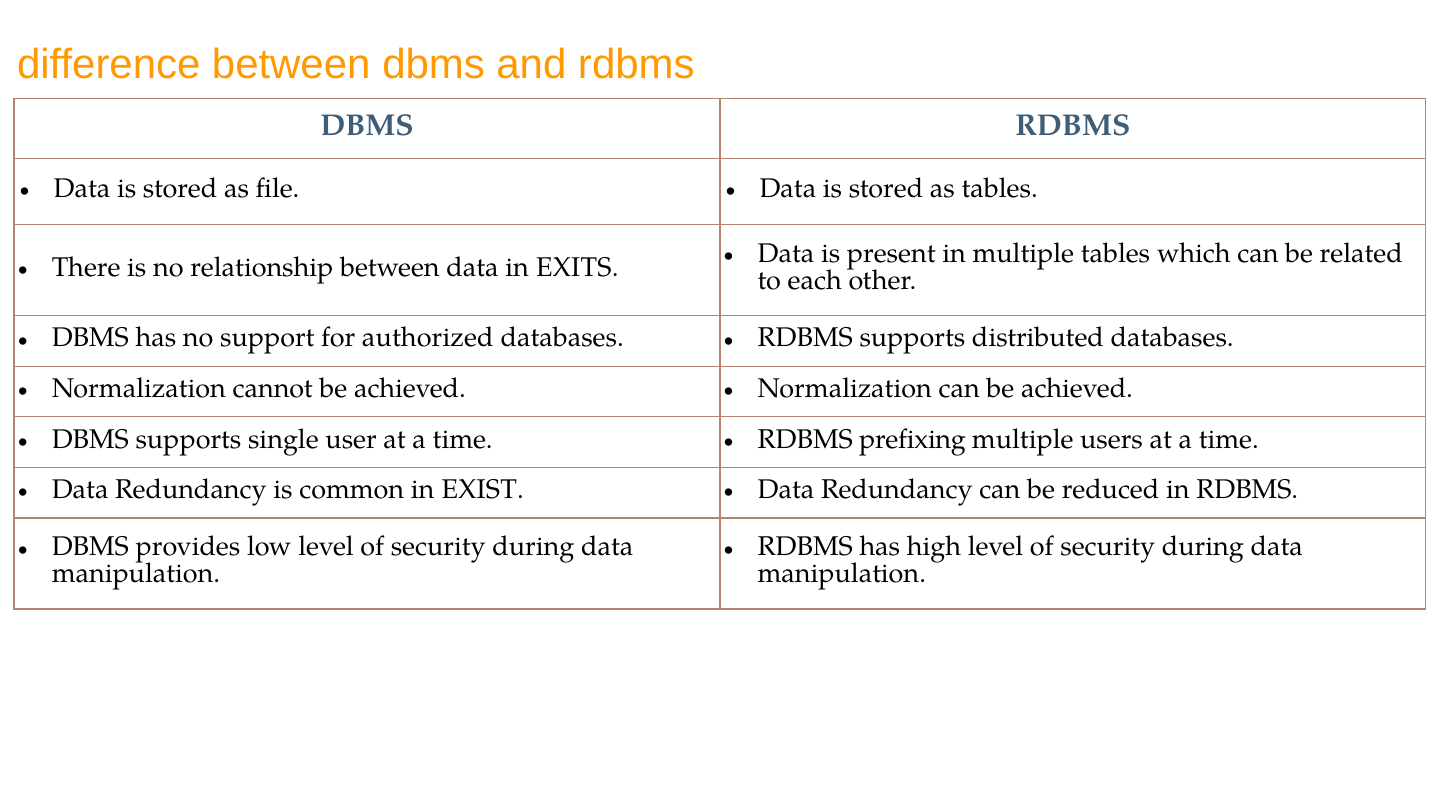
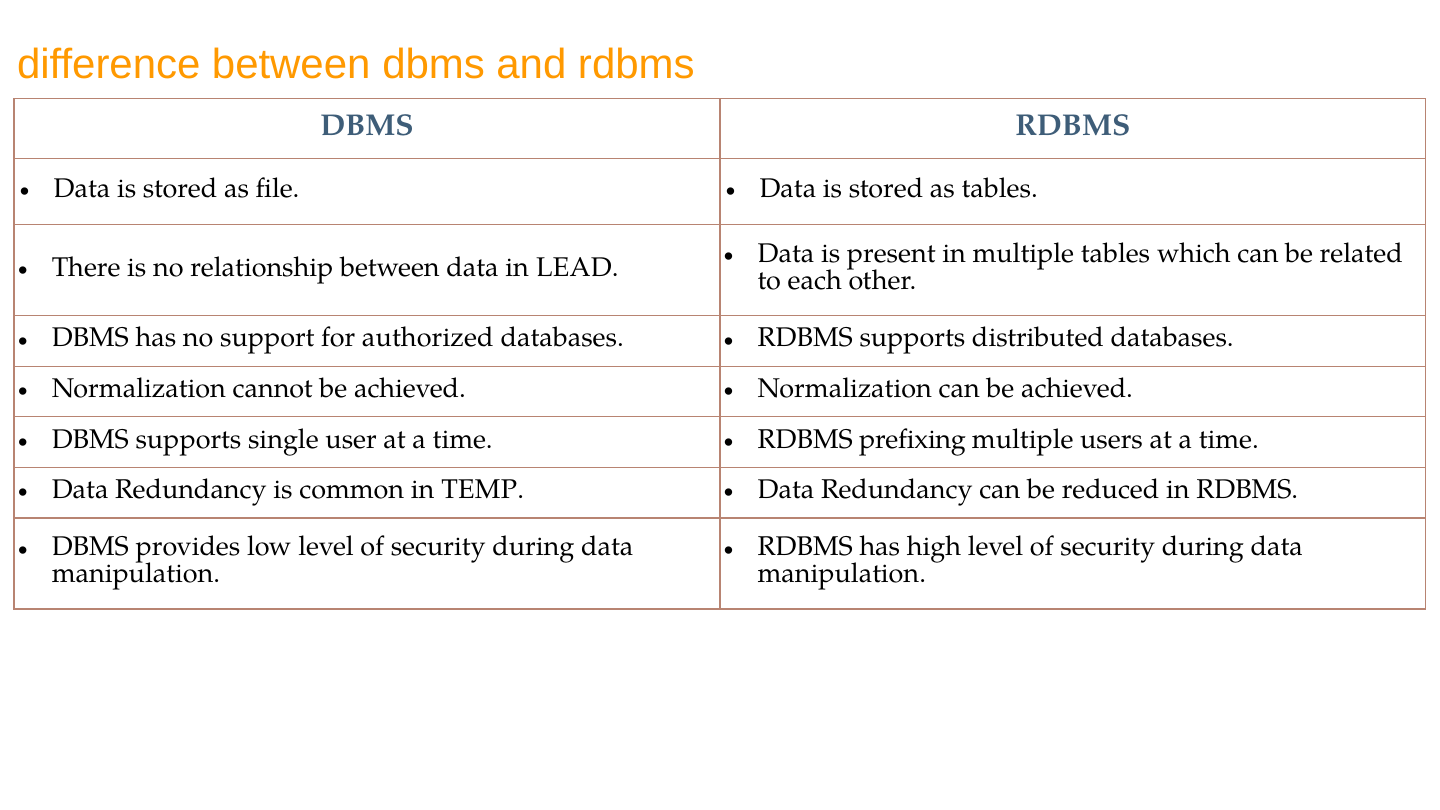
EXITS: EXITS -> LEAD (577, 267)
EXIST: EXIST -> TEMP (483, 490)
